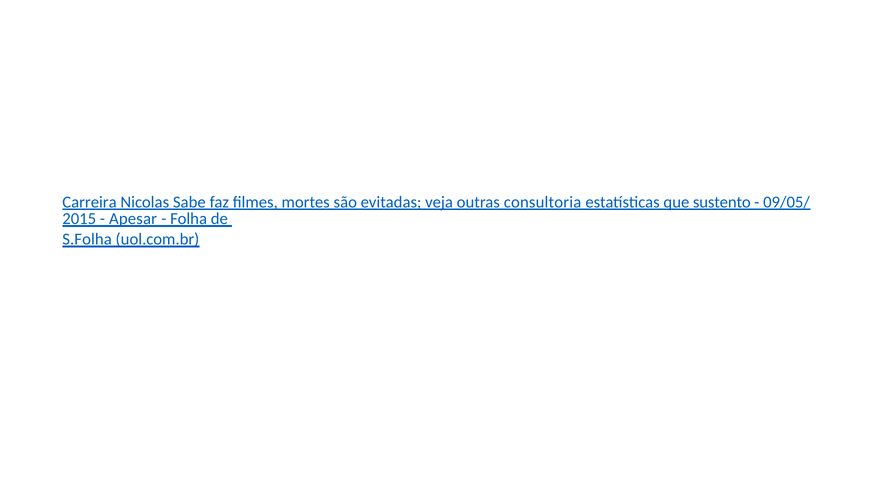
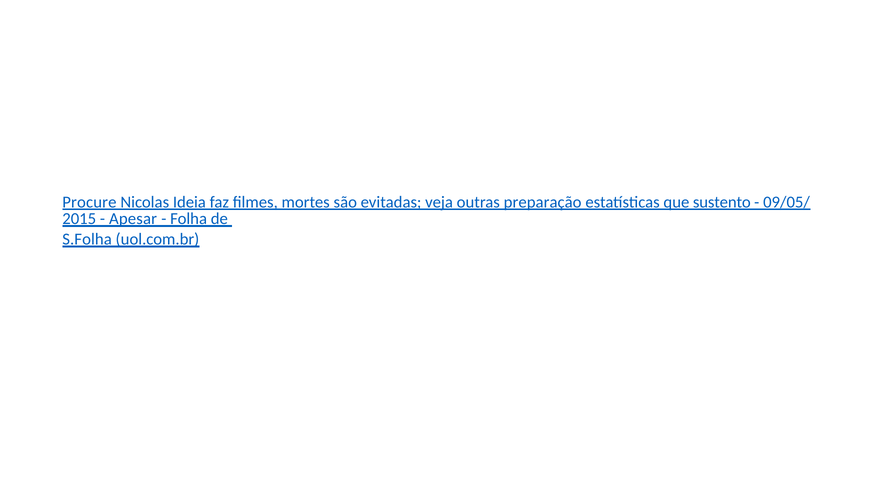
Carreira: Carreira -> Procure (89, 202)
Sabe: Sabe -> Ideia (189, 202)
consultoria: consultoria -> preparação (543, 202)
